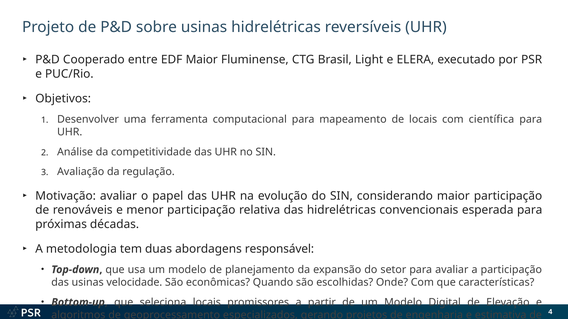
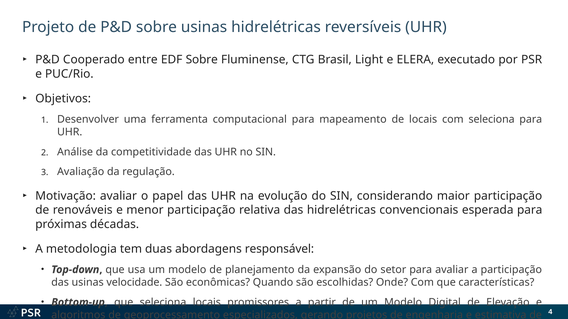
EDF Maior: Maior -> Sobre (202, 60)
com científica: científica -> seleciona (492, 119)
